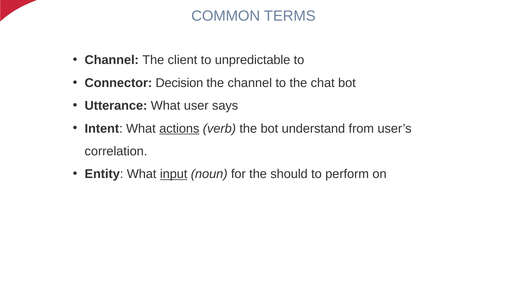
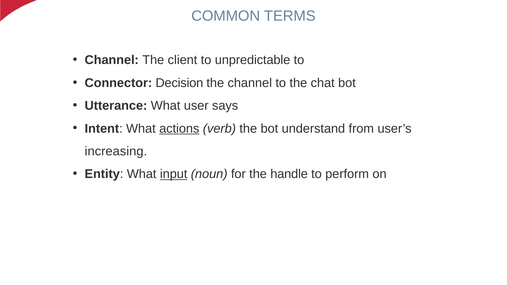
correlation: correlation -> increasing (116, 151)
should: should -> handle (289, 174)
